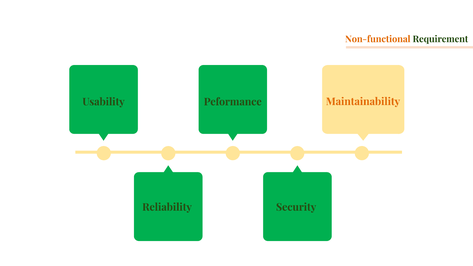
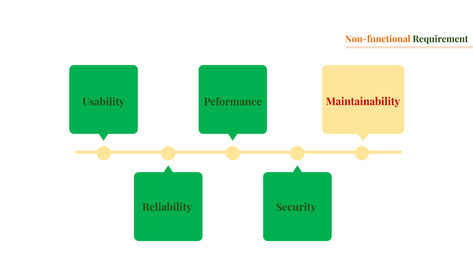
Maintainability colour: orange -> red (363, 102)
